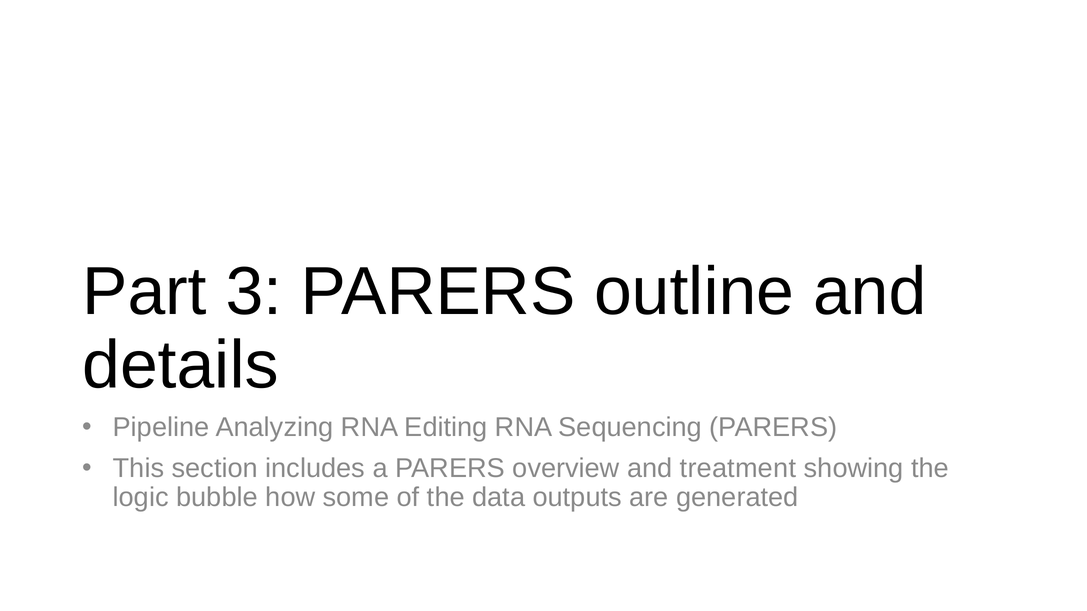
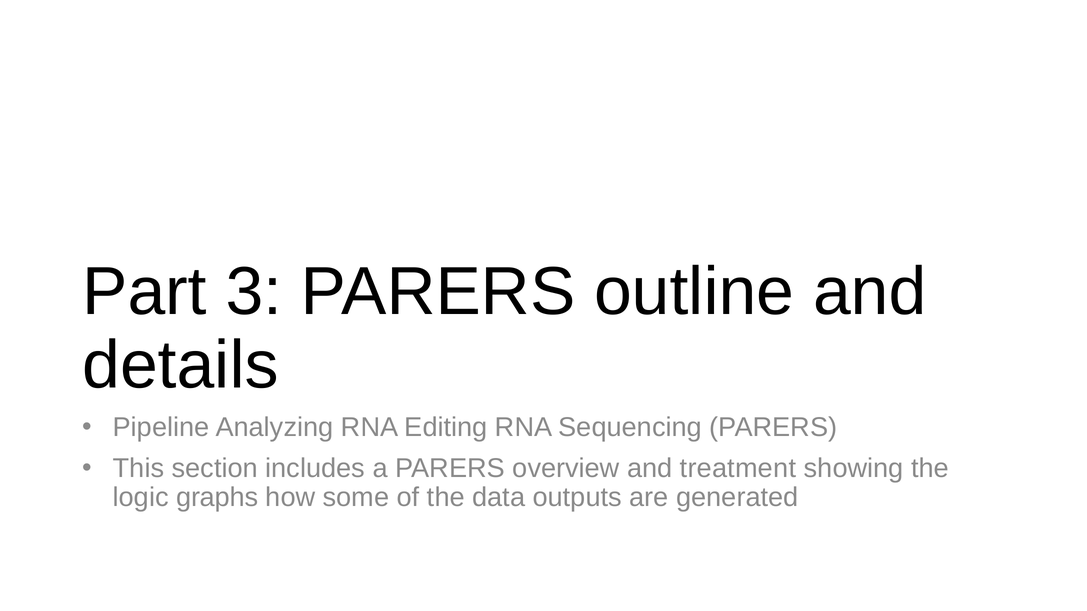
bubble: bubble -> graphs (217, 498)
